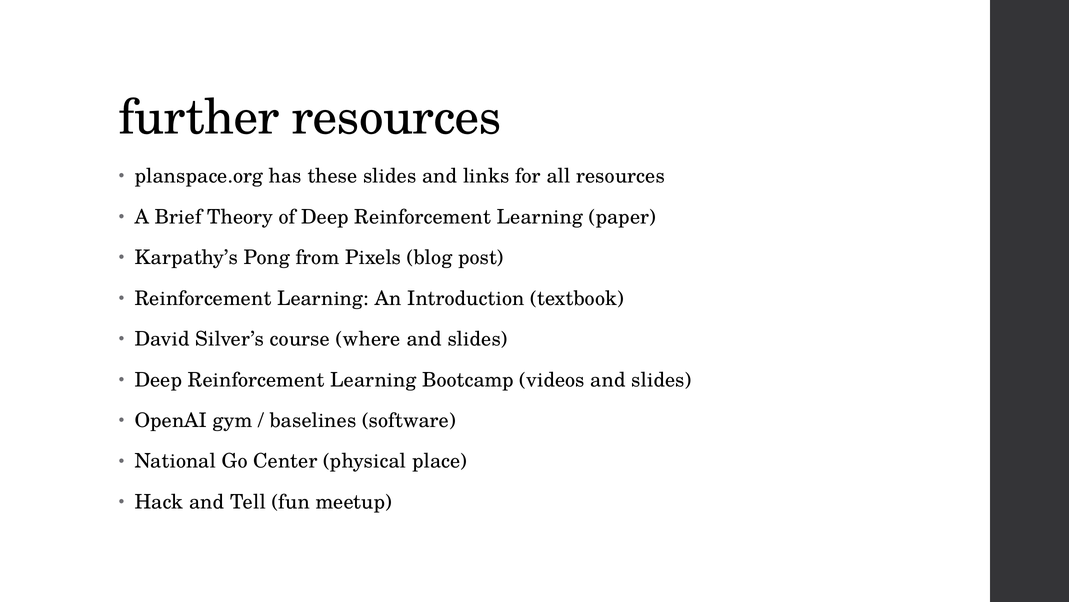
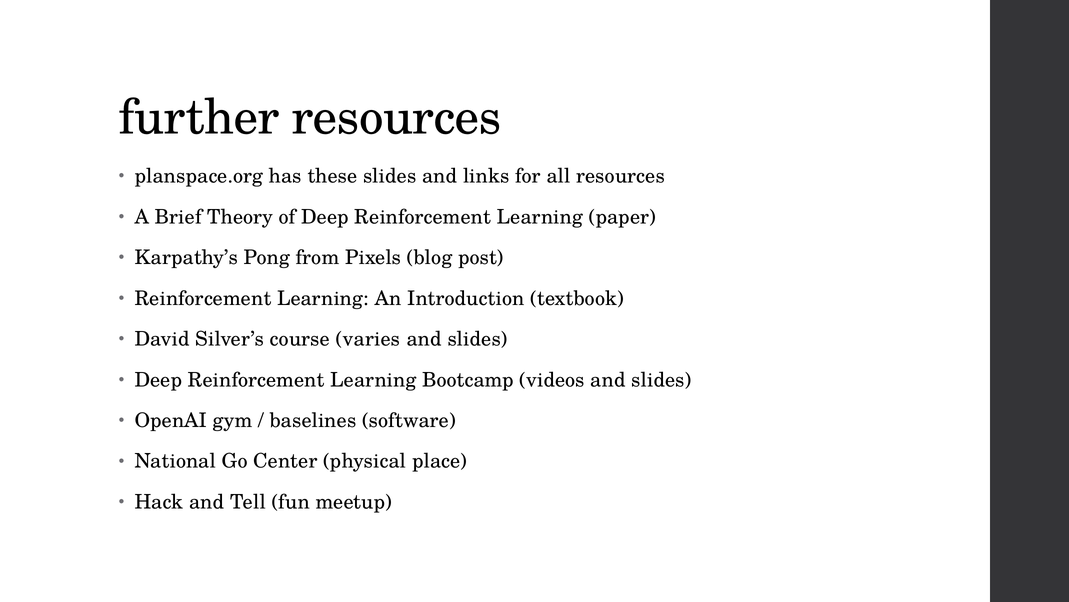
where: where -> varies (368, 339)
